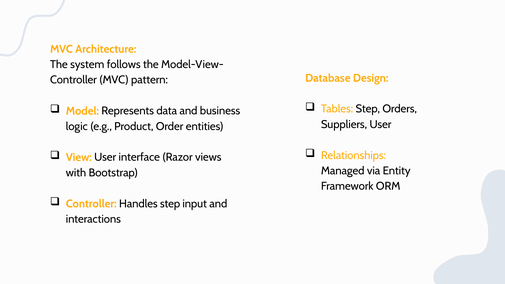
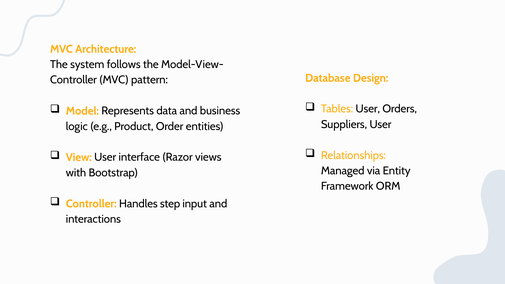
Tables Step: Step -> User (368, 109)
